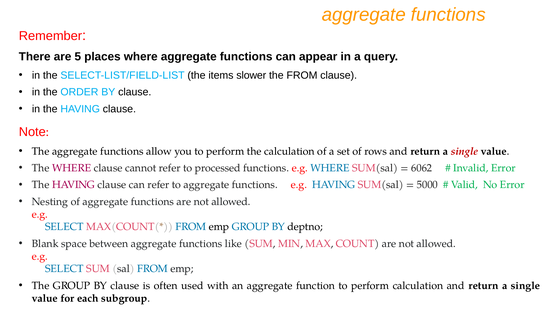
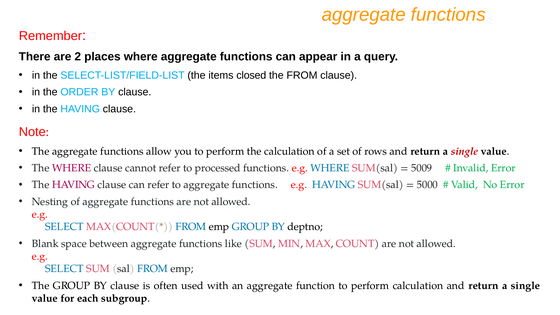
5: 5 -> 2 (78, 57)
slower: slower -> closed (251, 75)
6062: 6062 -> 5009 (422, 168)
